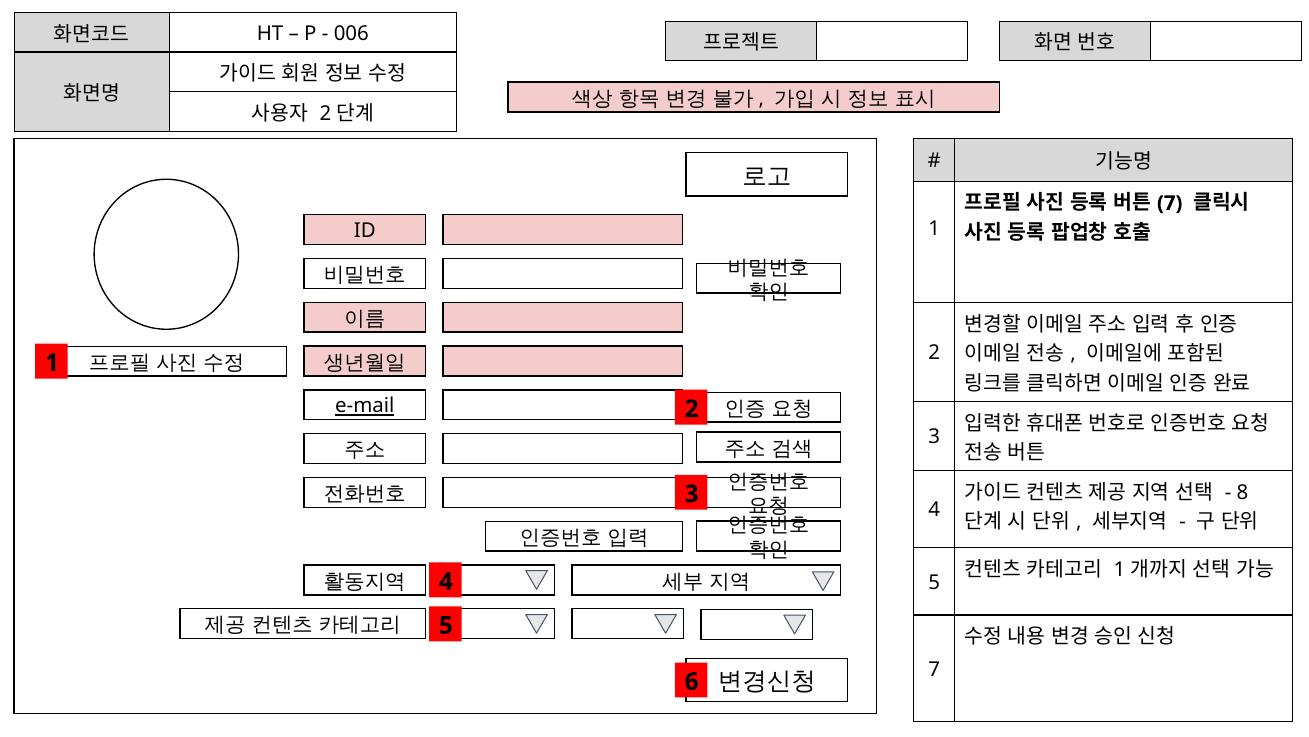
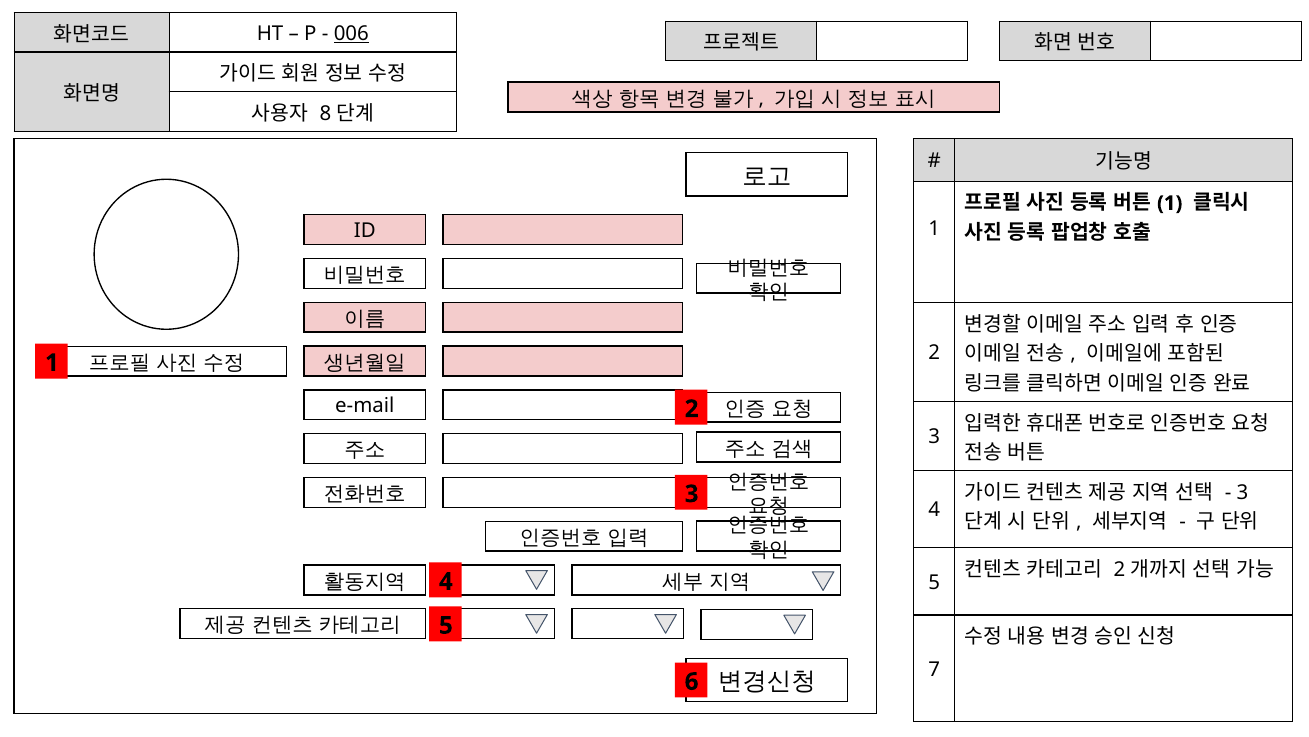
006 underline: none -> present (351, 33)
2: 2 -> 8 (325, 113)
7: 7 -> 1 (1170, 203)
e-mail underline: present -> none (365, 406)
8: 8 -> 3 (1243, 492)
1: 1 -> 2 (1119, 569)
